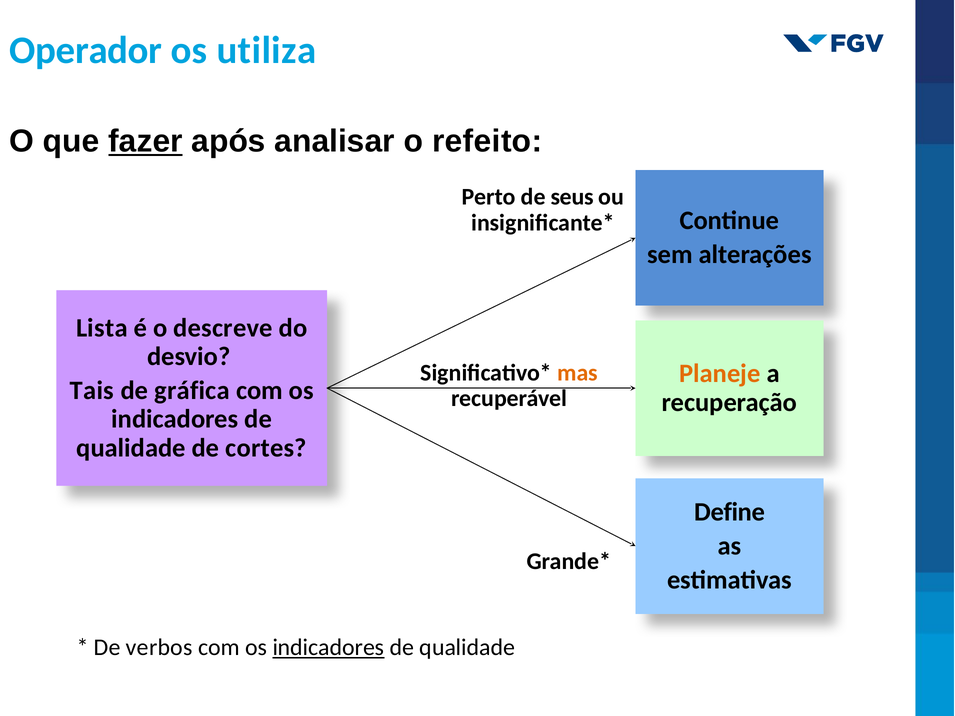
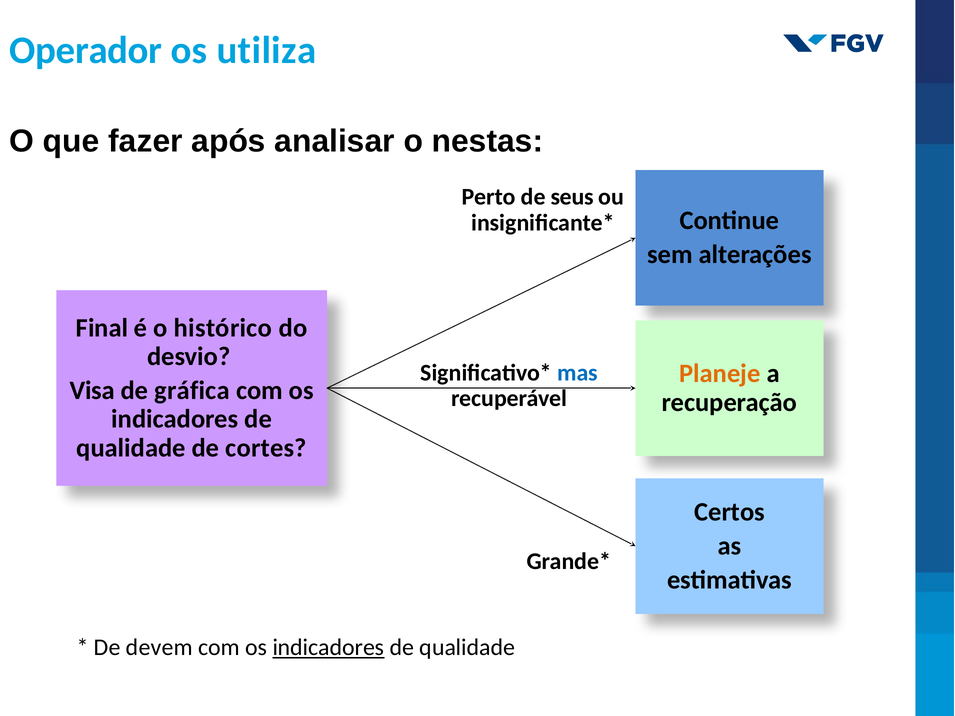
fazer underline: present -> none (145, 141)
refeito: refeito -> nestas (487, 141)
Lista: Lista -> Final (102, 328)
descreve: descreve -> histórico (223, 328)
mas colour: orange -> blue (578, 373)
Tais: Tais -> Visa (92, 391)
Define: Define -> Certos (730, 512)
verbos: verbos -> devem (159, 648)
